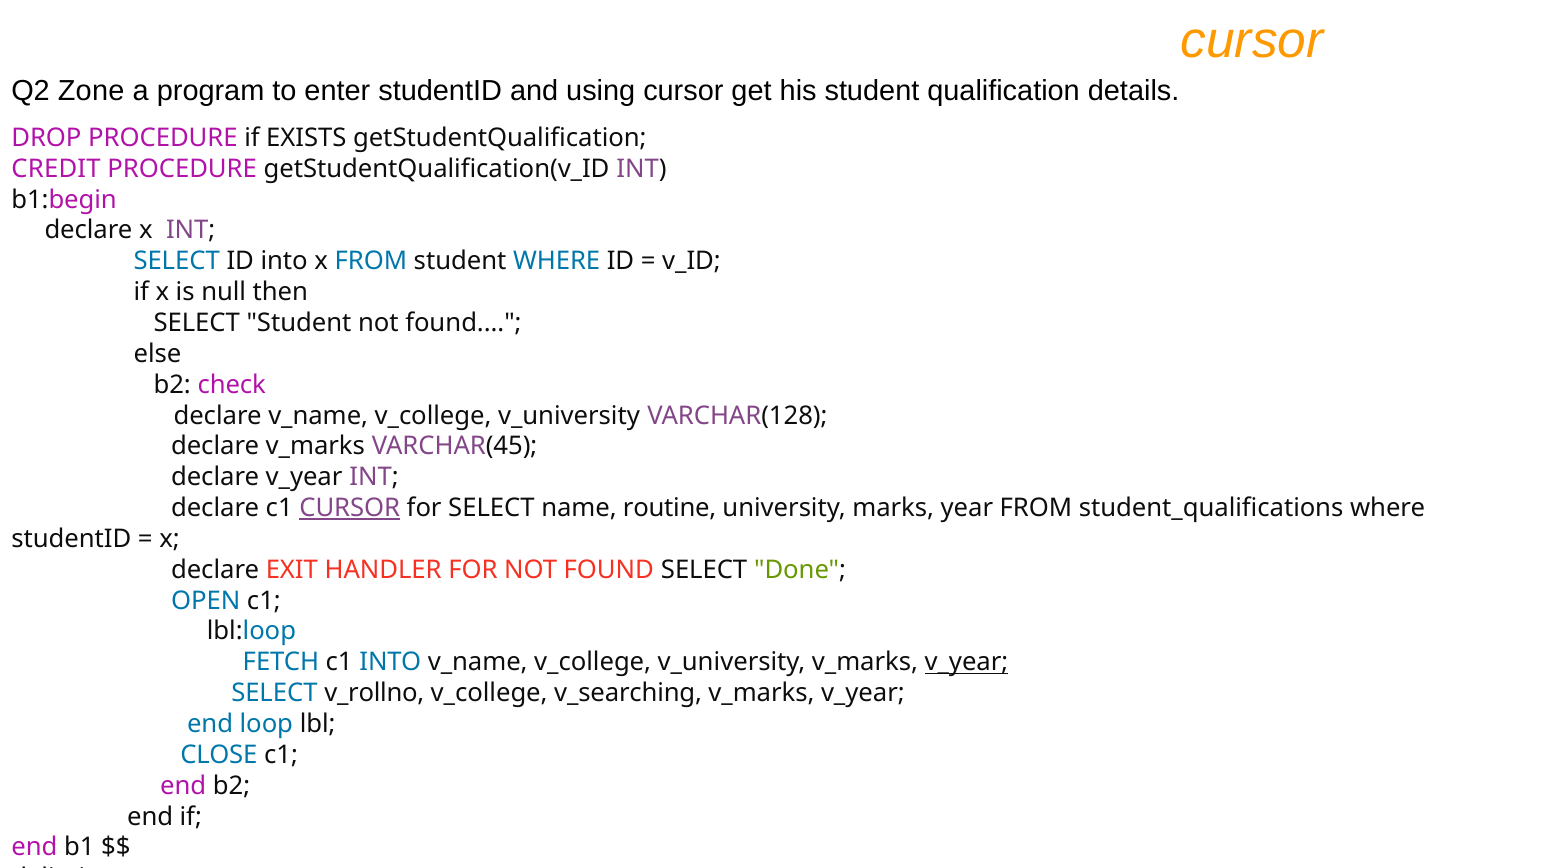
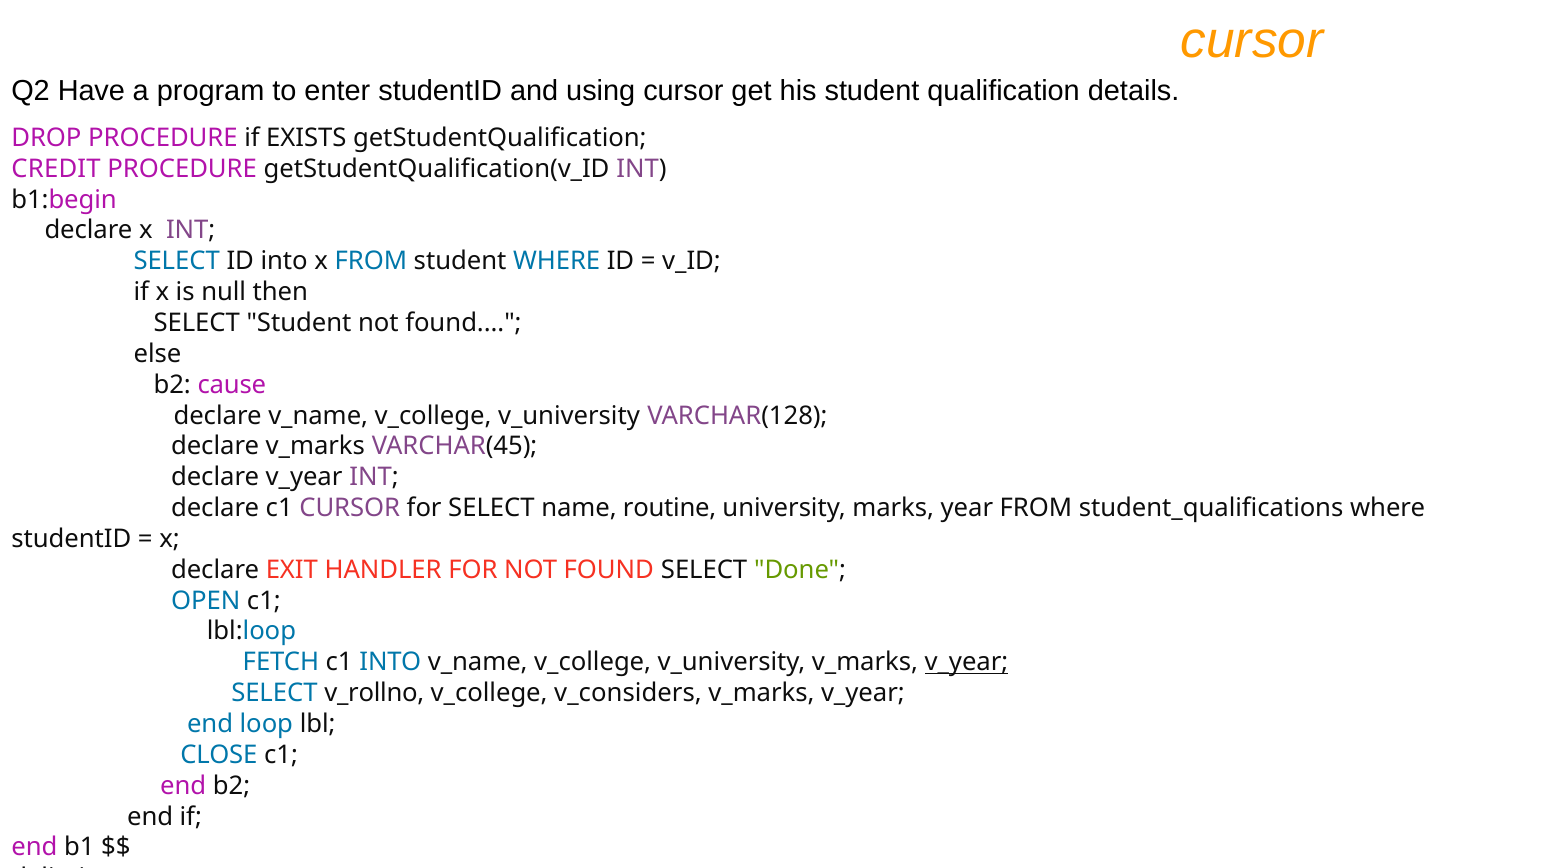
Zone: Zone -> Have (91, 91)
check: check -> cause (232, 384)
CURSOR underline: present -> none (350, 508)
v_searching: v_searching -> v_considers (628, 693)
